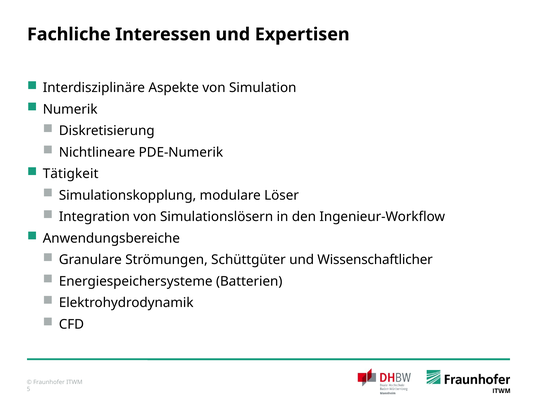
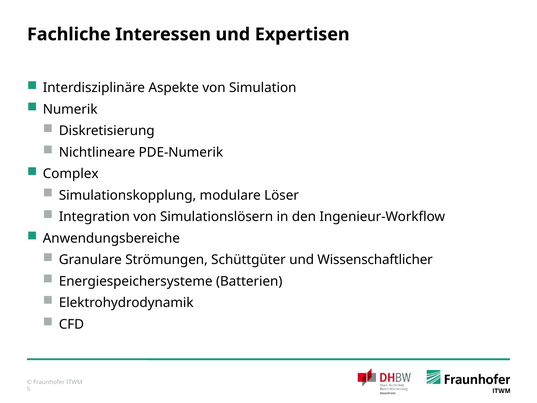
Tätigkeit: Tätigkeit -> Complex (71, 174)
